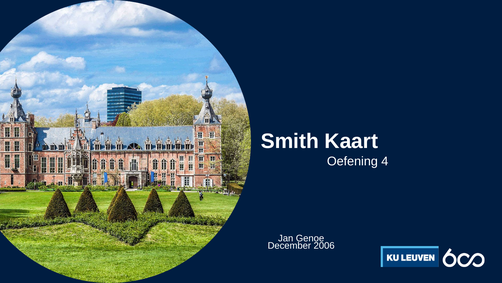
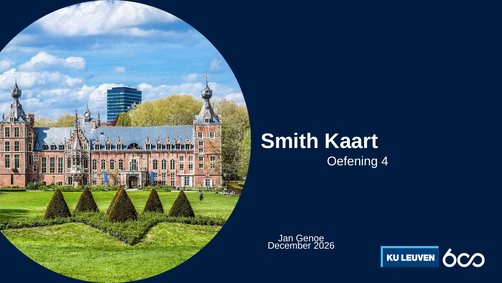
2006: 2006 -> 2026 (324, 245)
